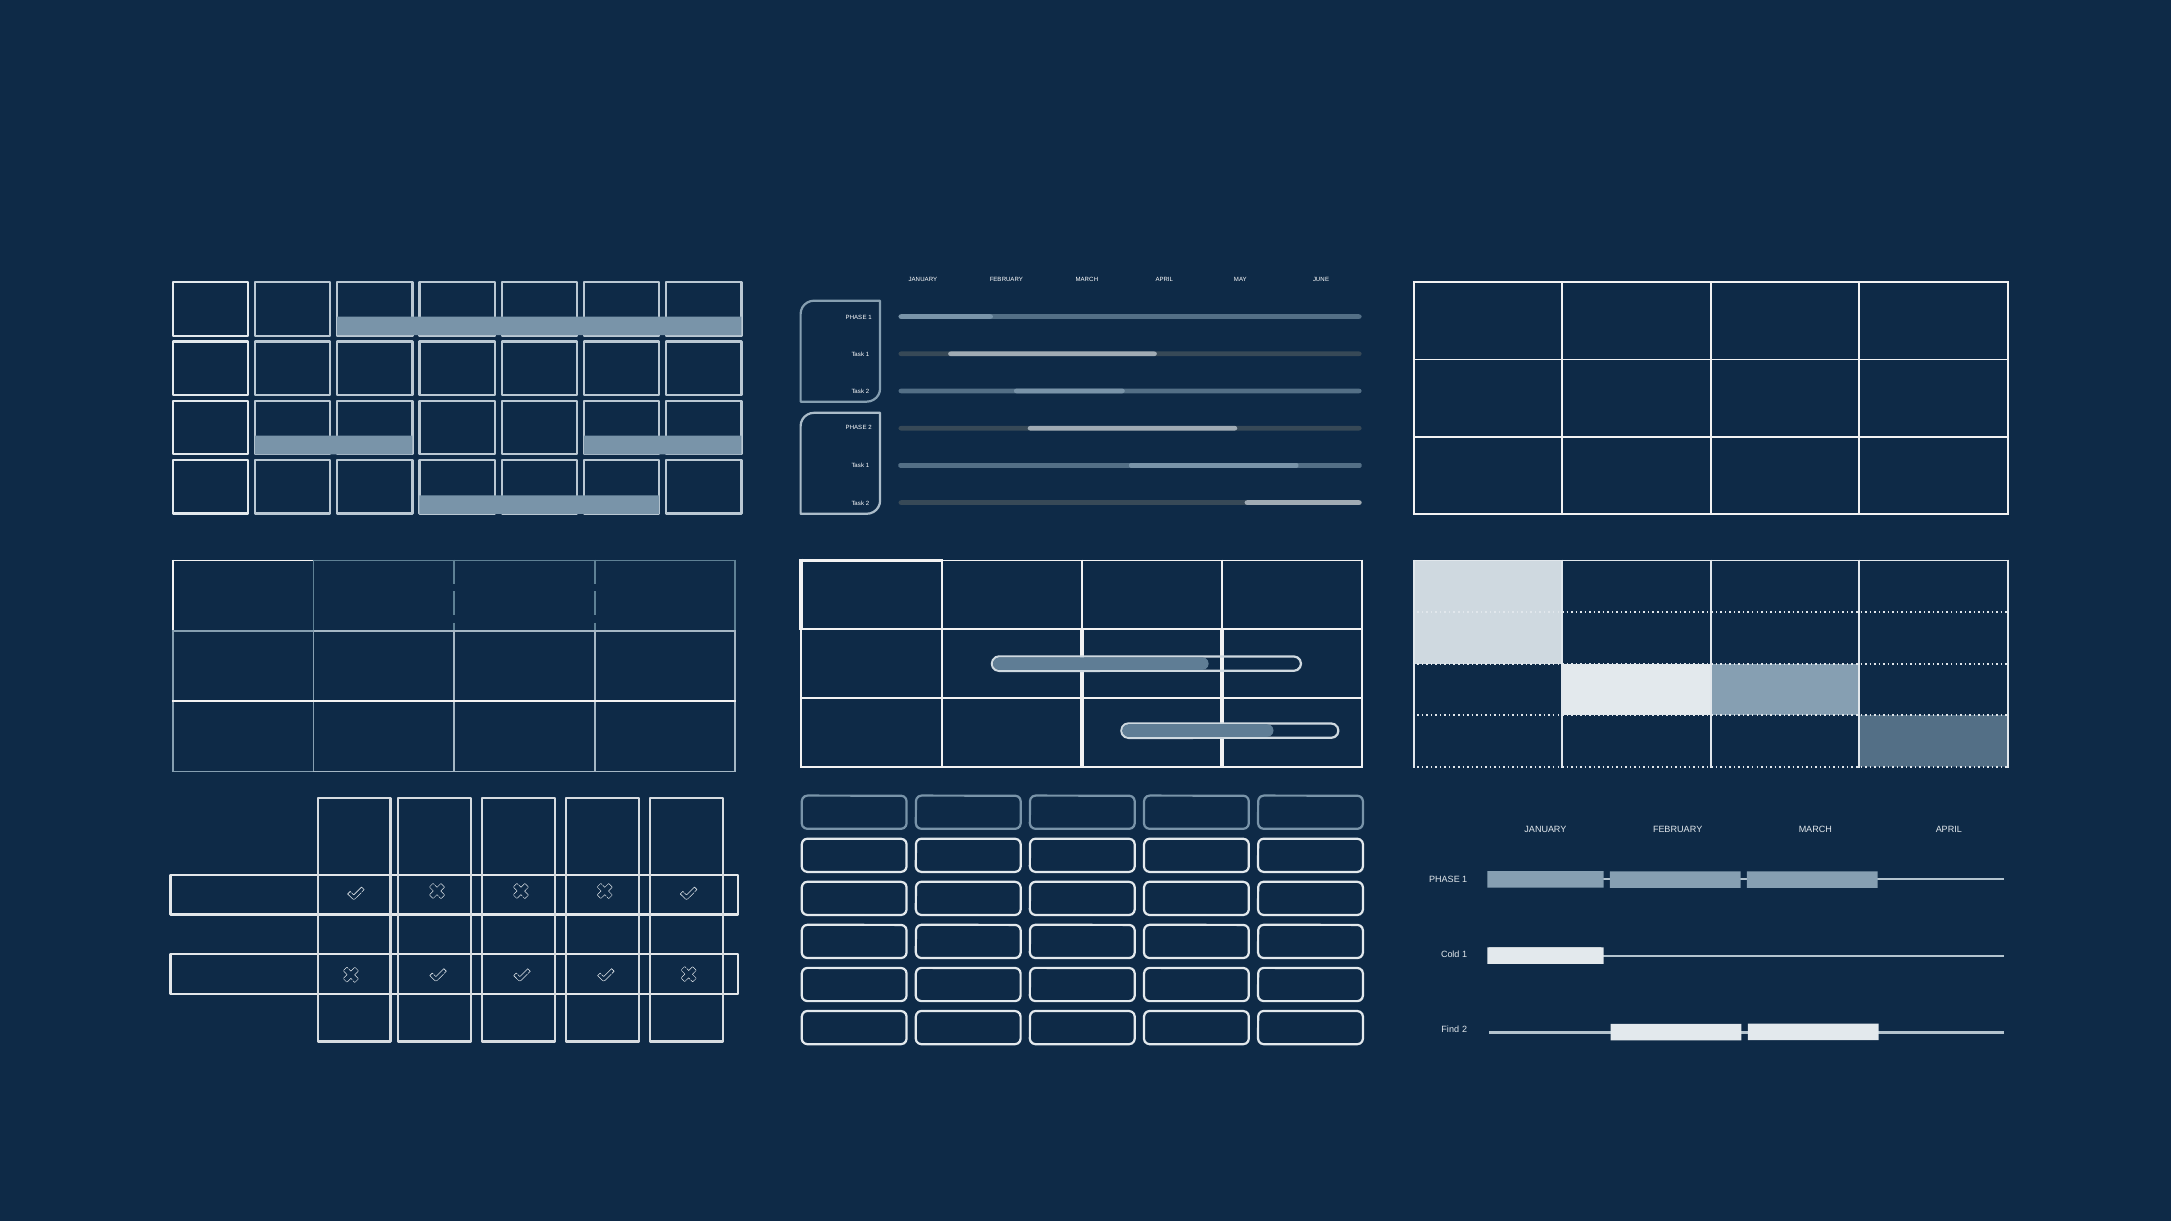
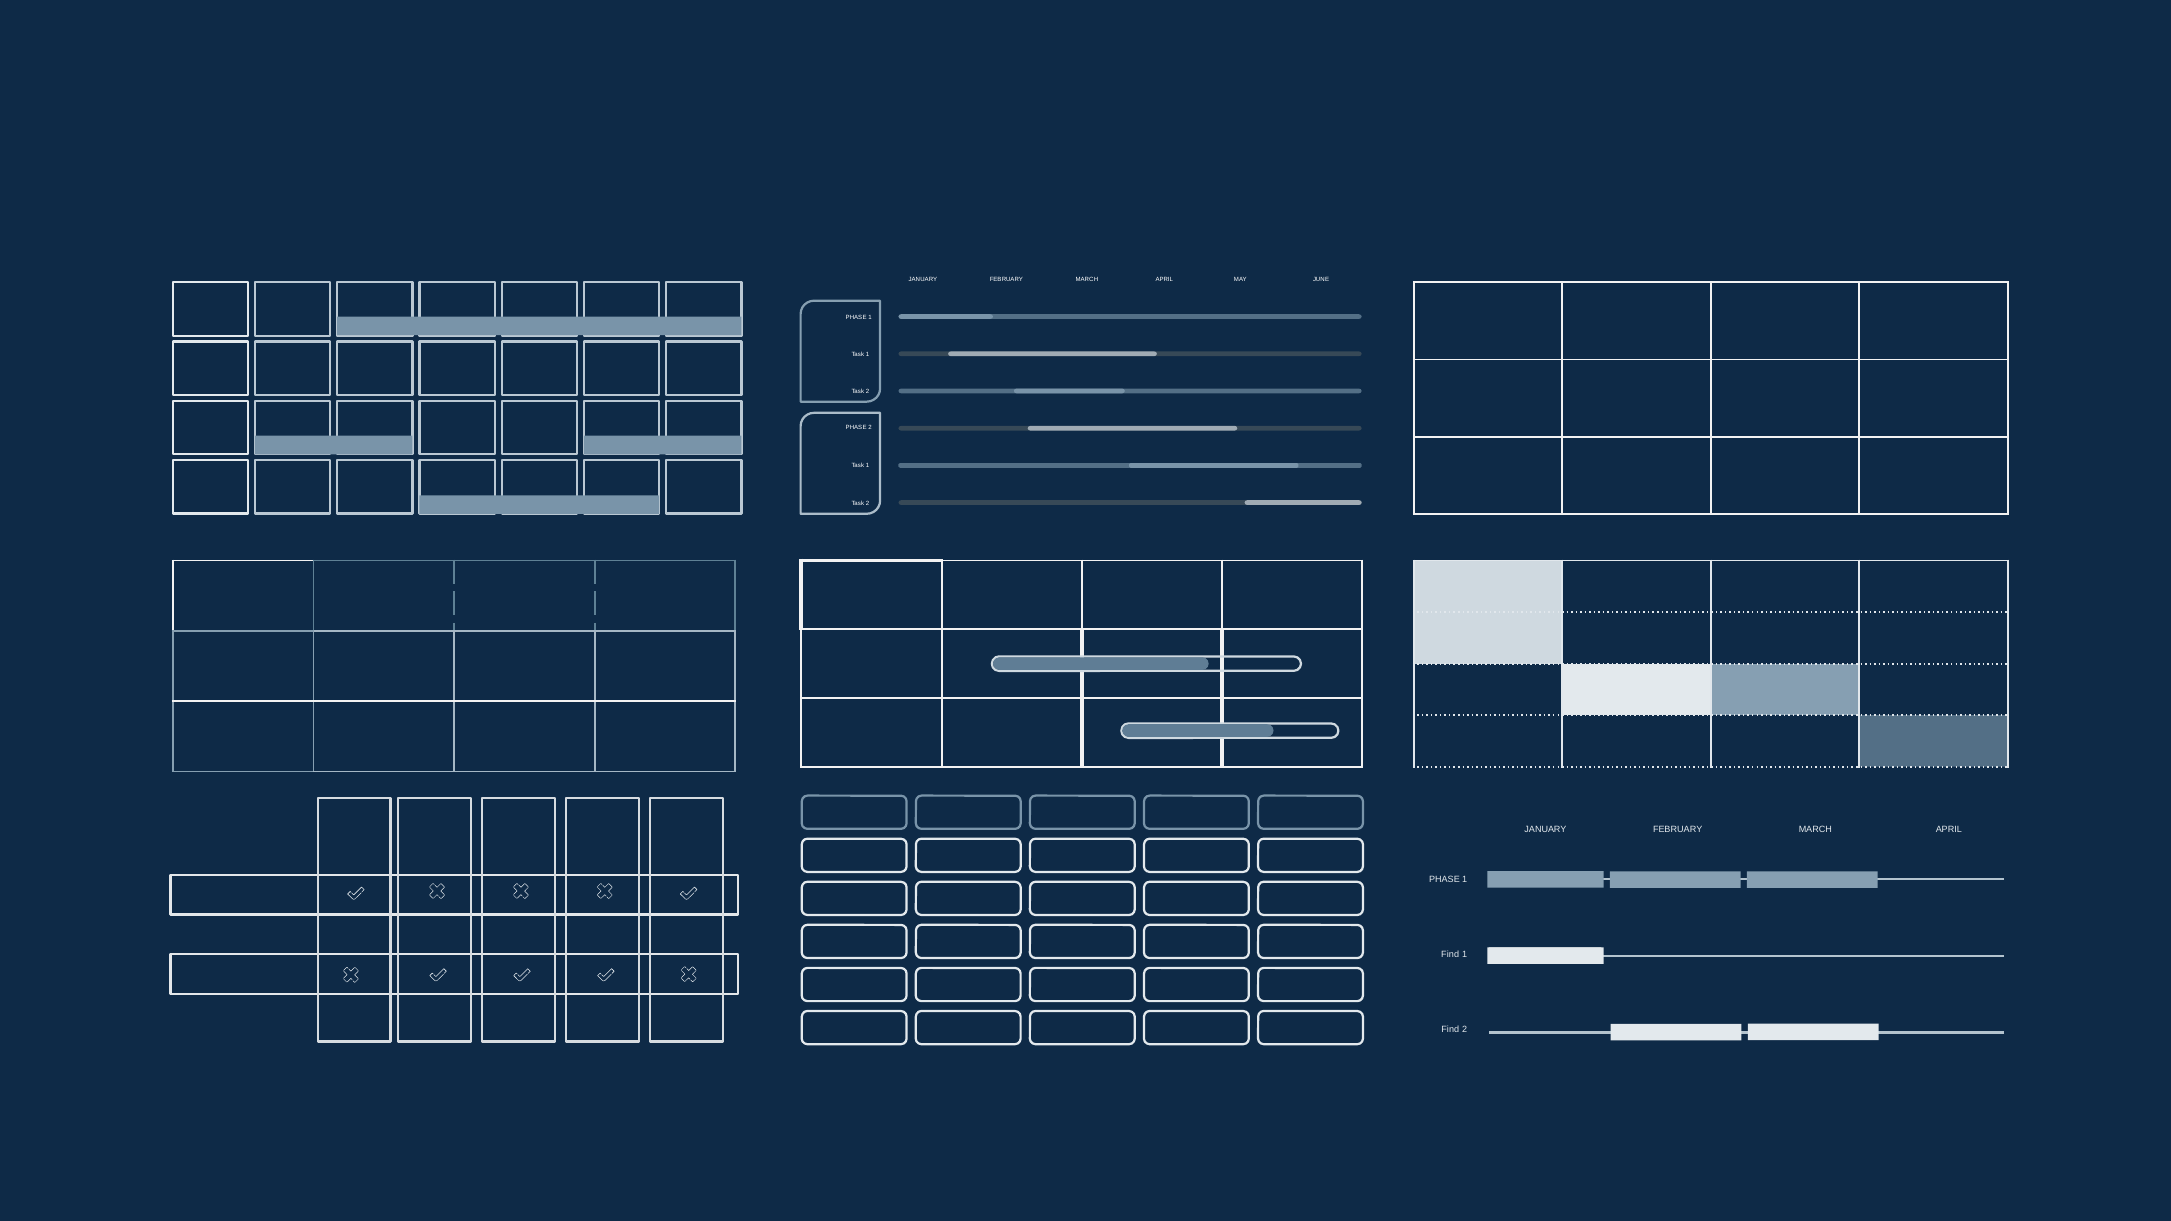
Cold: Cold -> Find (1450, 955)
